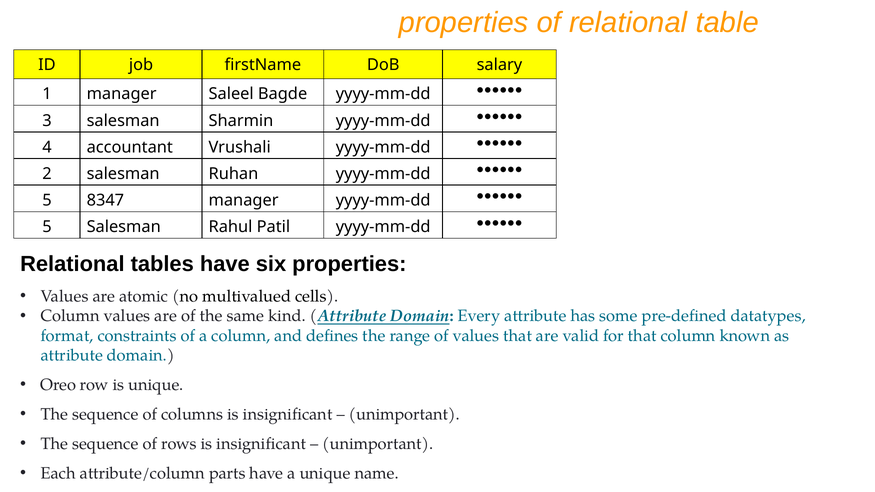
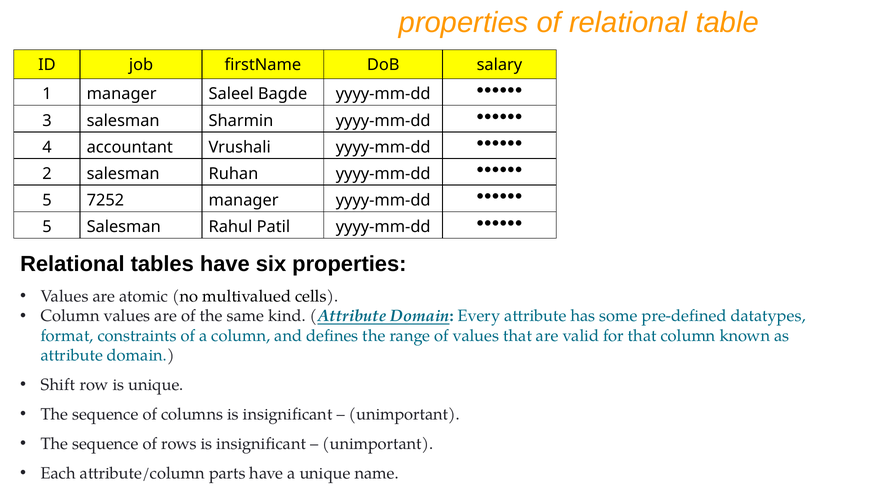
8347: 8347 -> 7252 (105, 201)
Oreo: Oreo -> Shift (58, 385)
